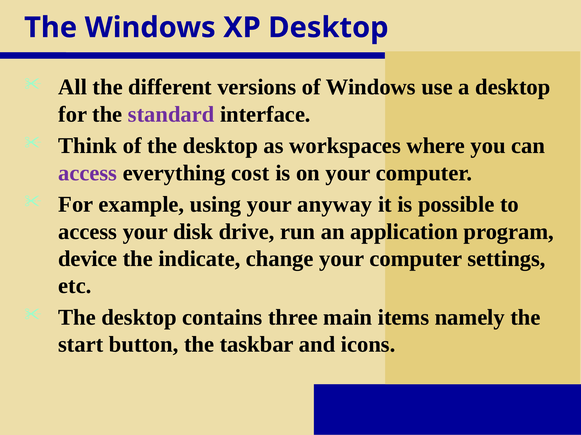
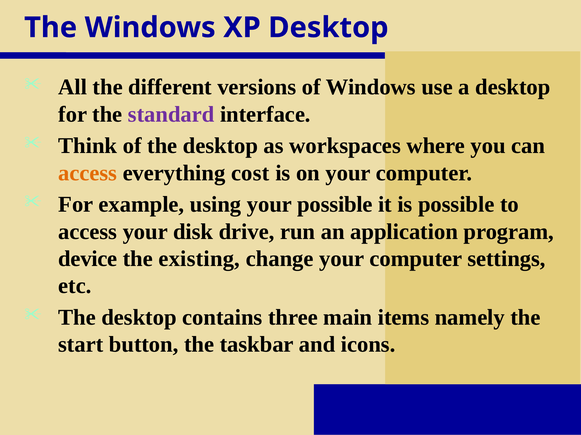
access colour: purple -> orange (88, 173)
your anyway: anyway -> possible (335, 205)
indicate: indicate -> existing (199, 259)
